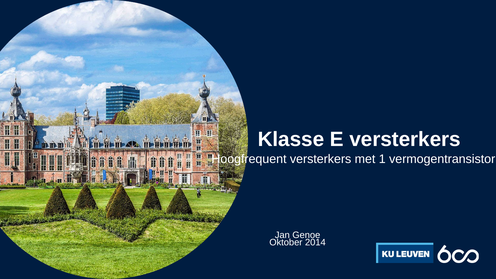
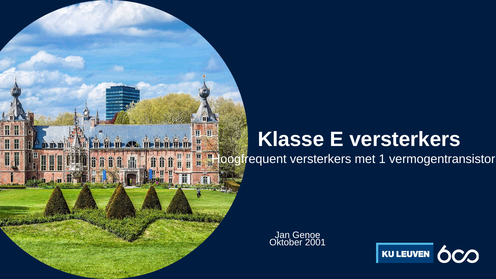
2014: 2014 -> 2001 (315, 242)
